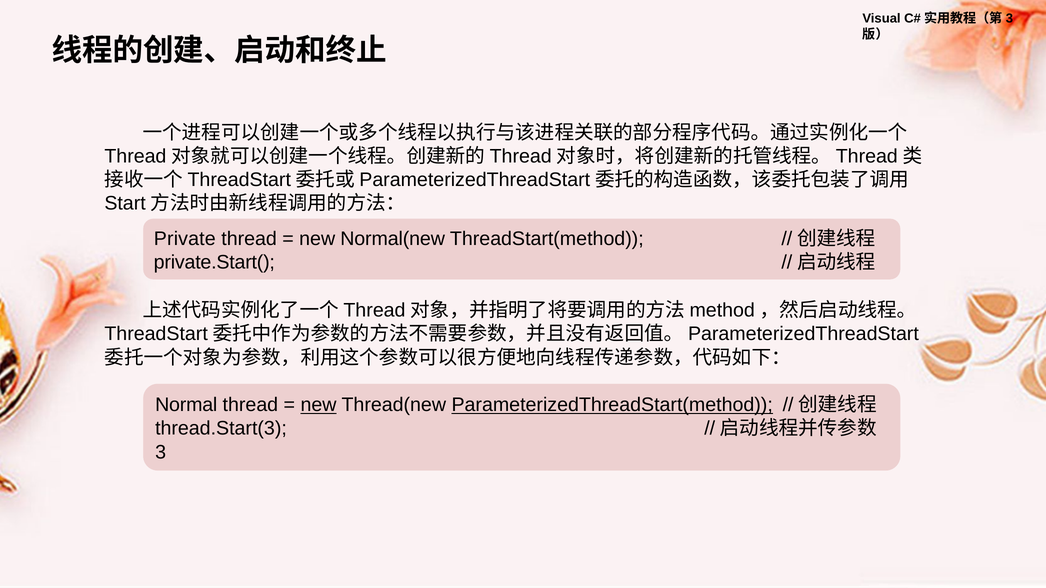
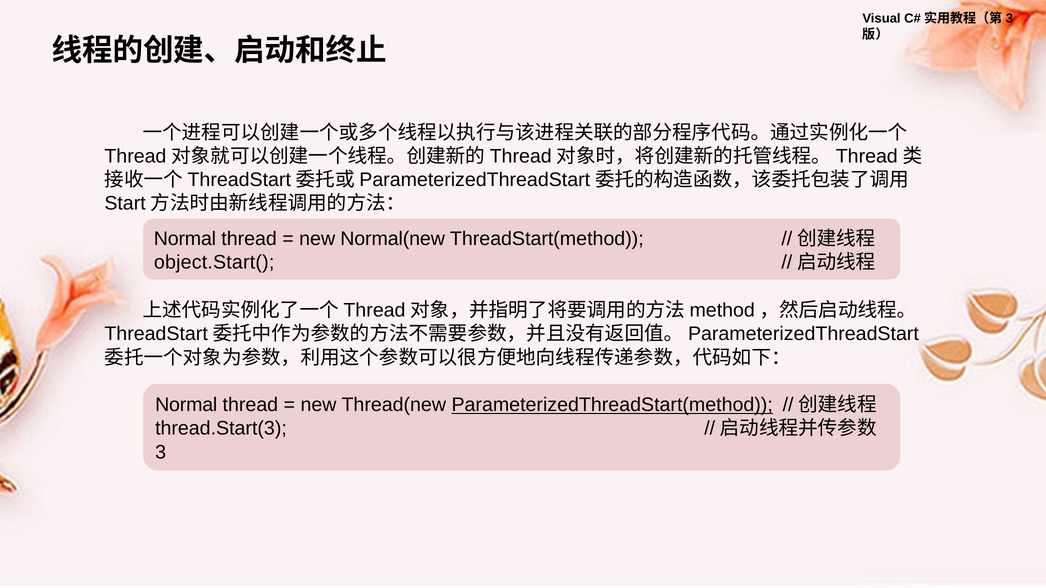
Private: Private -> Normal (185, 239)
private.Start(: private.Start( -> object.Start( (214, 262)
new underline: present -> none (318, 405)
